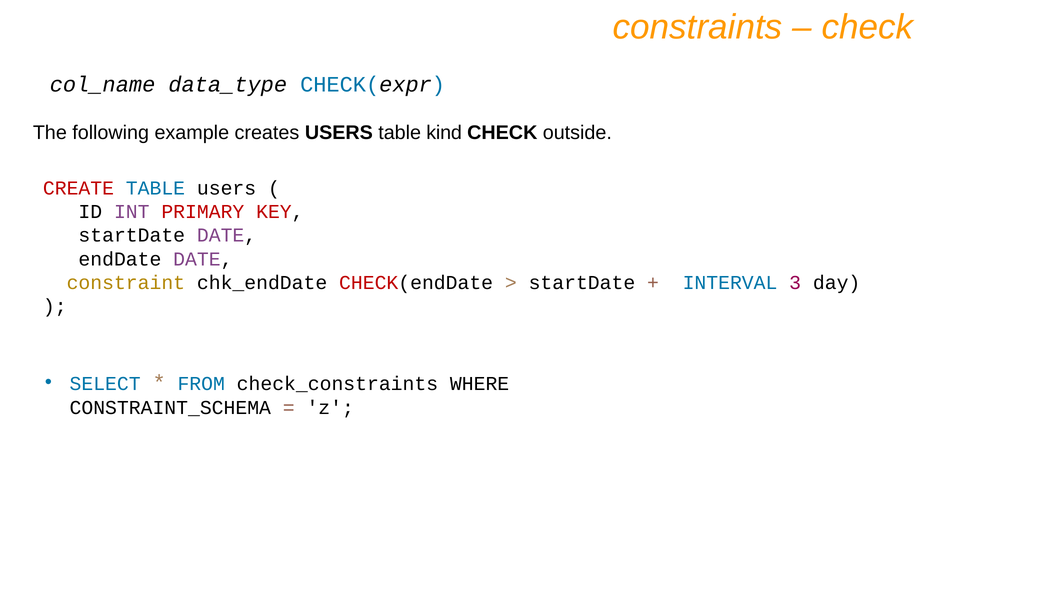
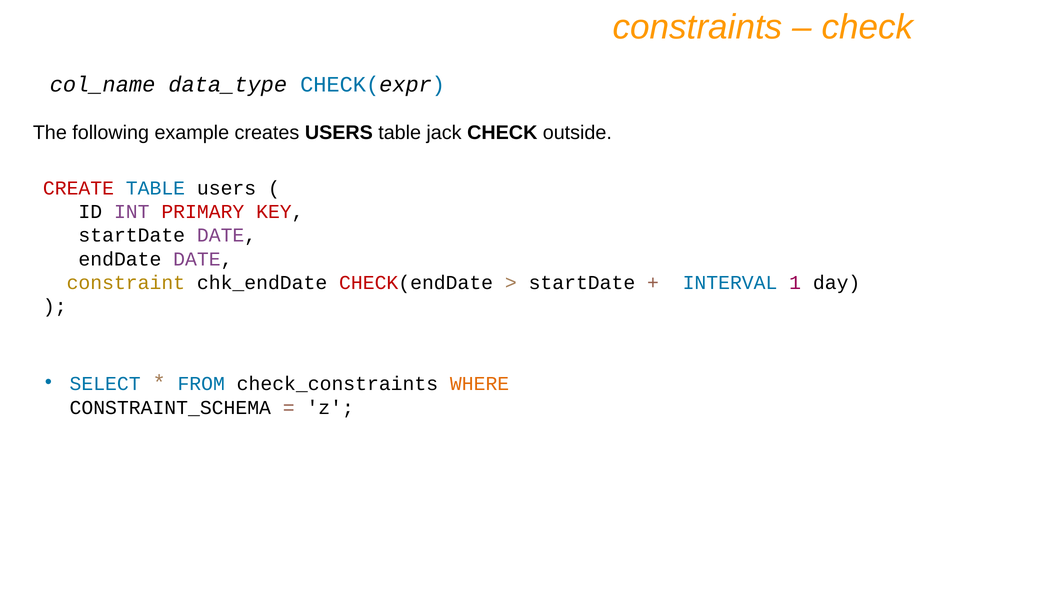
kind: kind -> jack (444, 133)
3: 3 -> 1 (795, 283)
WHERE colour: black -> orange (480, 384)
